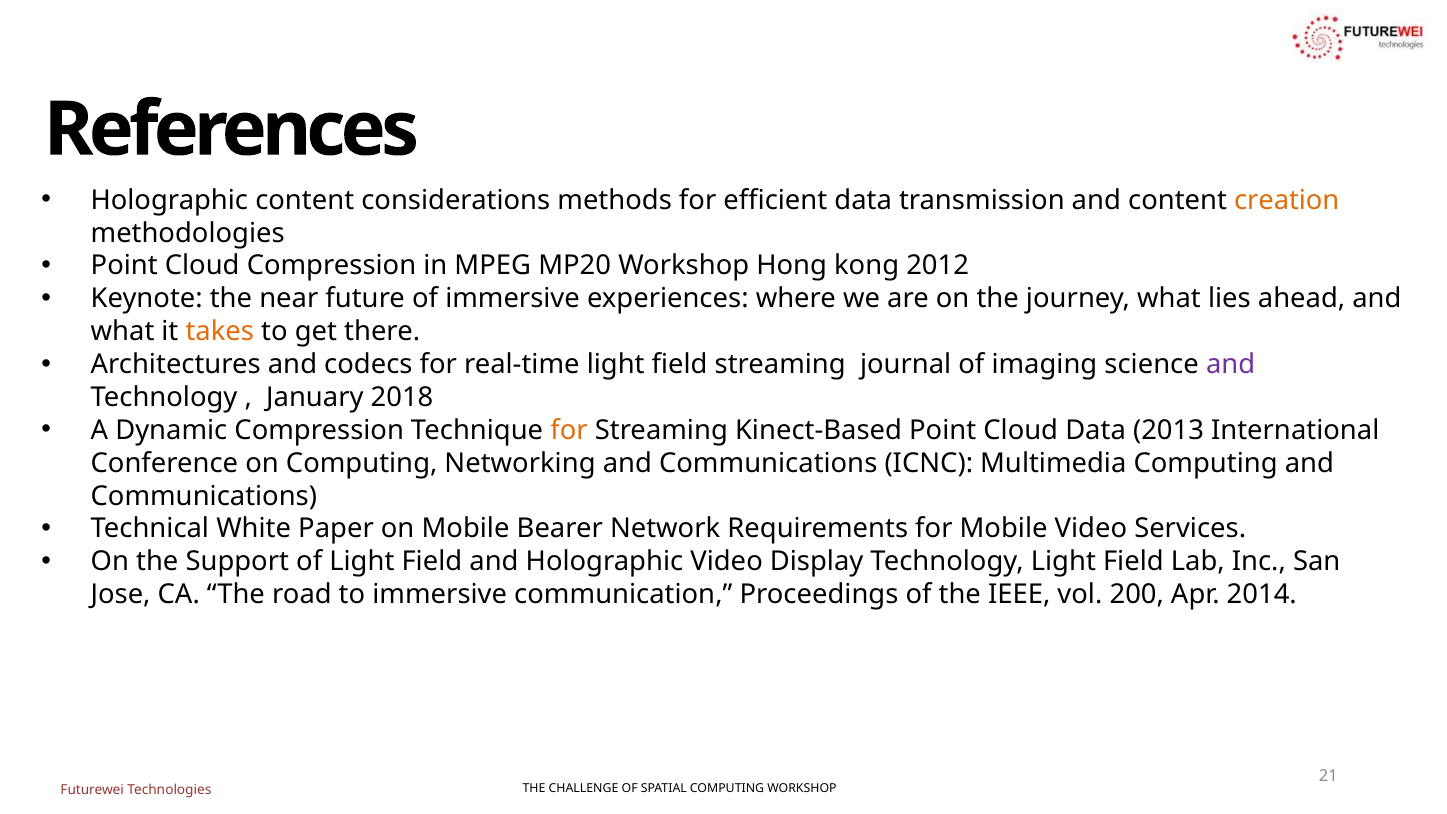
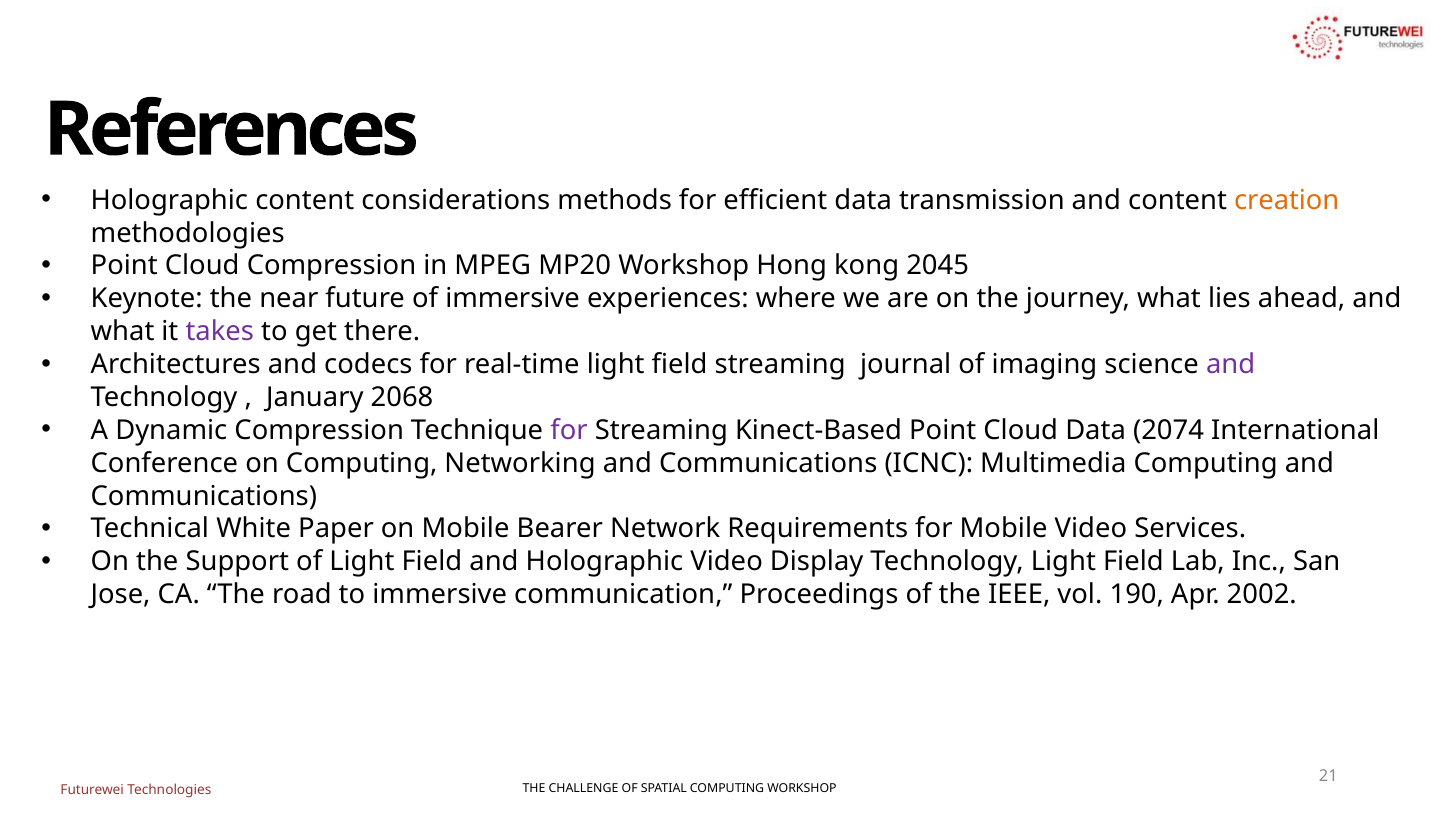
2012: 2012 -> 2045 (938, 266)
takes colour: orange -> purple (220, 332)
2018: 2018 -> 2068 (402, 397)
for colour: orange -> purple (569, 430)
2013: 2013 -> 2074 (1169, 430)
200: 200 -> 190 (1137, 595)
2014: 2014 -> 2002 (1262, 595)
